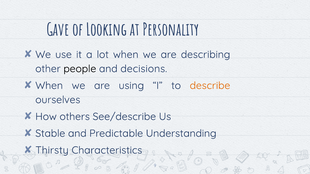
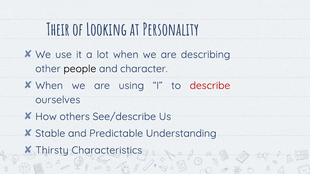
Gave: Gave -> Their (58, 30)
decisions: decisions -> character (144, 69)
describe colour: orange -> red (210, 86)
